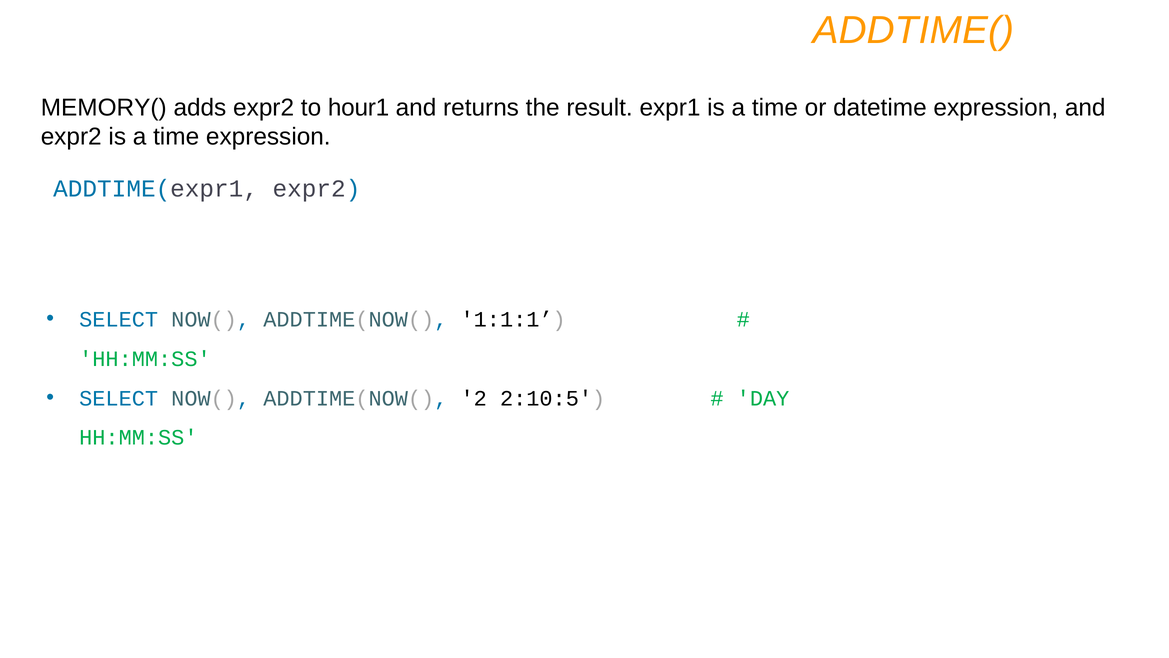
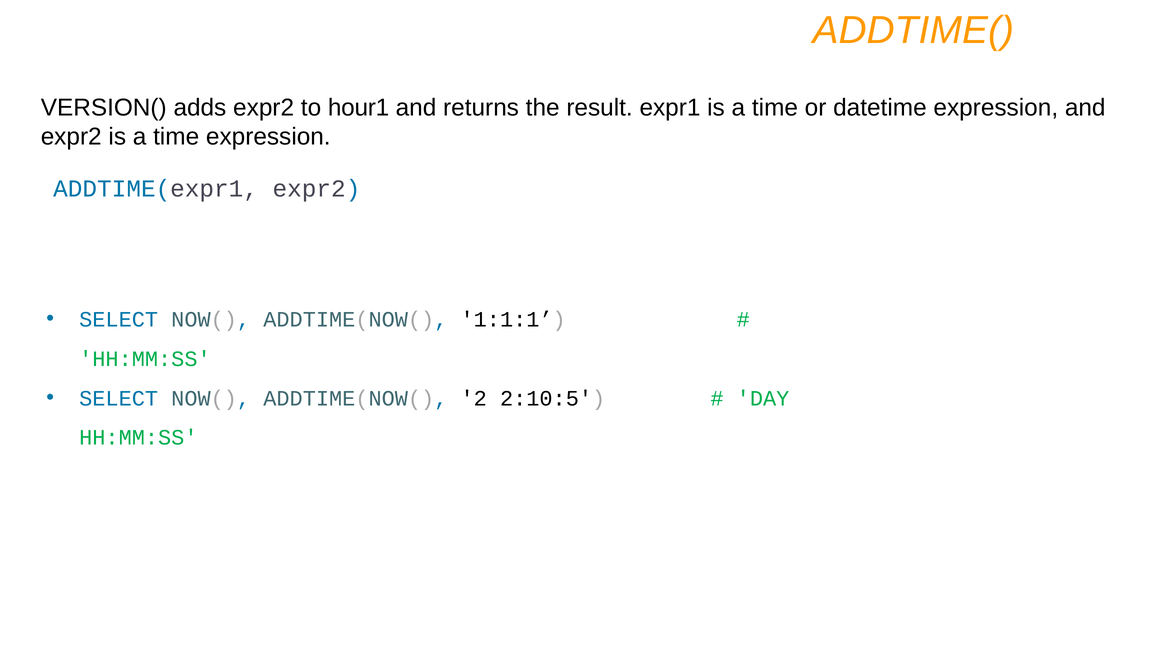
MEMORY(: MEMORY( -> VERSION( (104, 107)
